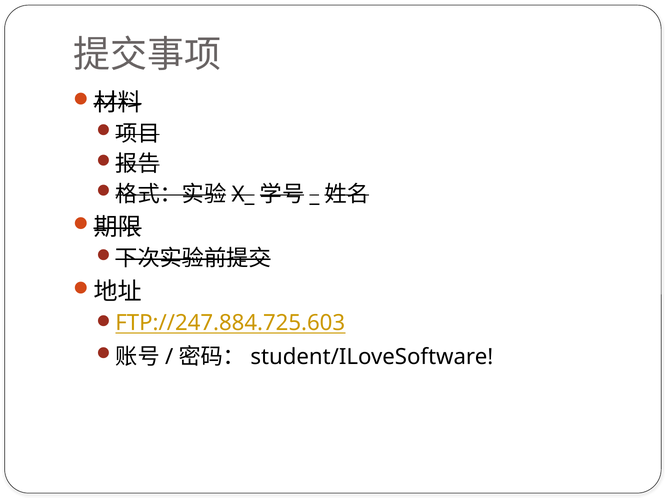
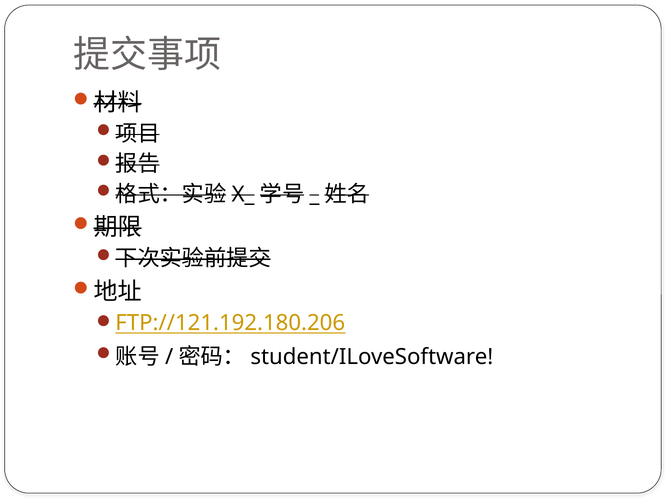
FTP://247.884.725.603: FTP://247.884.725.603 -> FTP://121.192.180.206 (230, 323)
